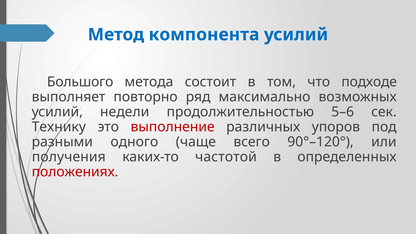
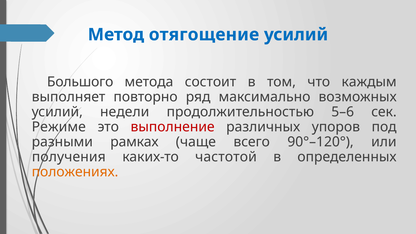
компонента: компонента -> отягощение (204, 35)
подходе: подходе -> каждым (369, 82)
Технику: Технику -> Режиме (59, 127)
одного: одного -> рамках (134, 142)
положениях colour: red -> orange (75, 172)
